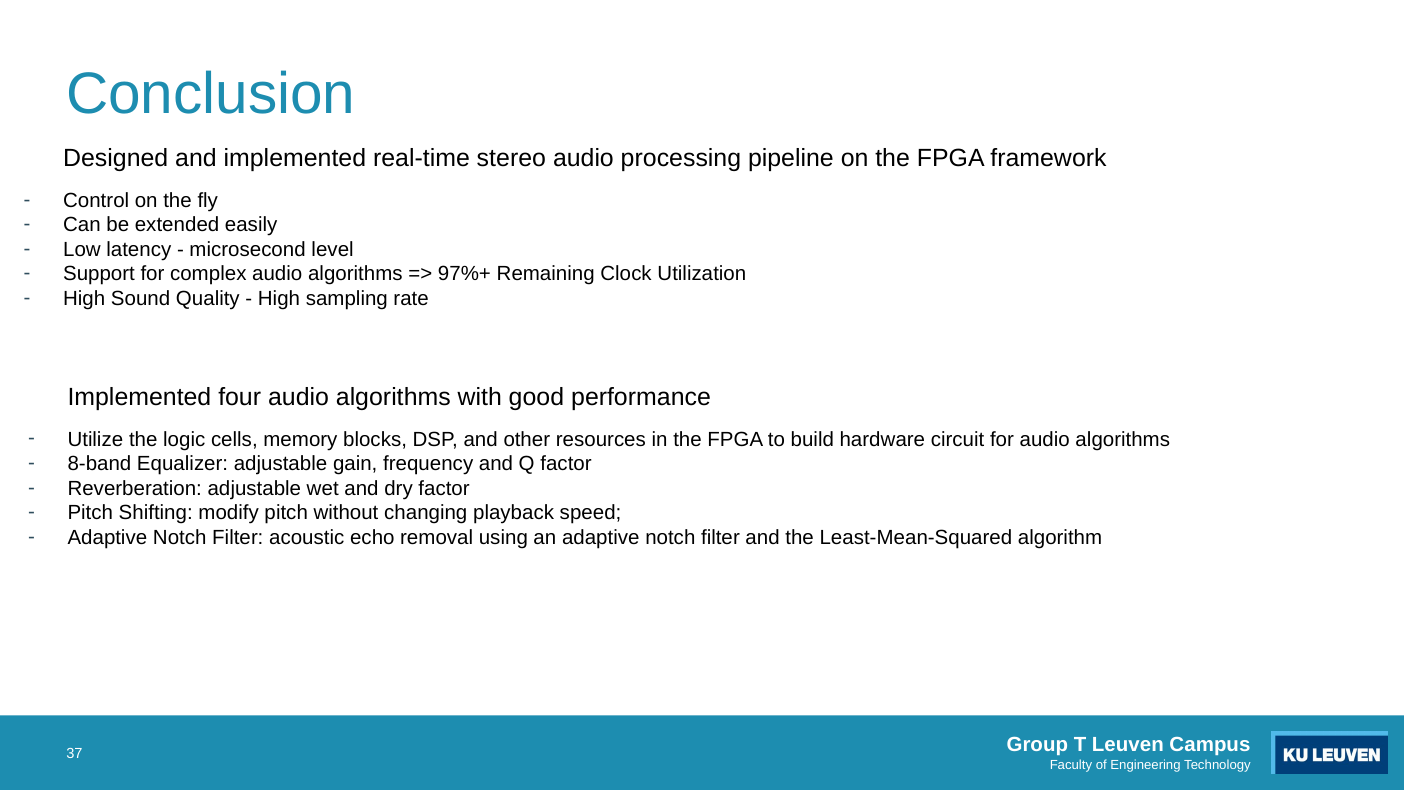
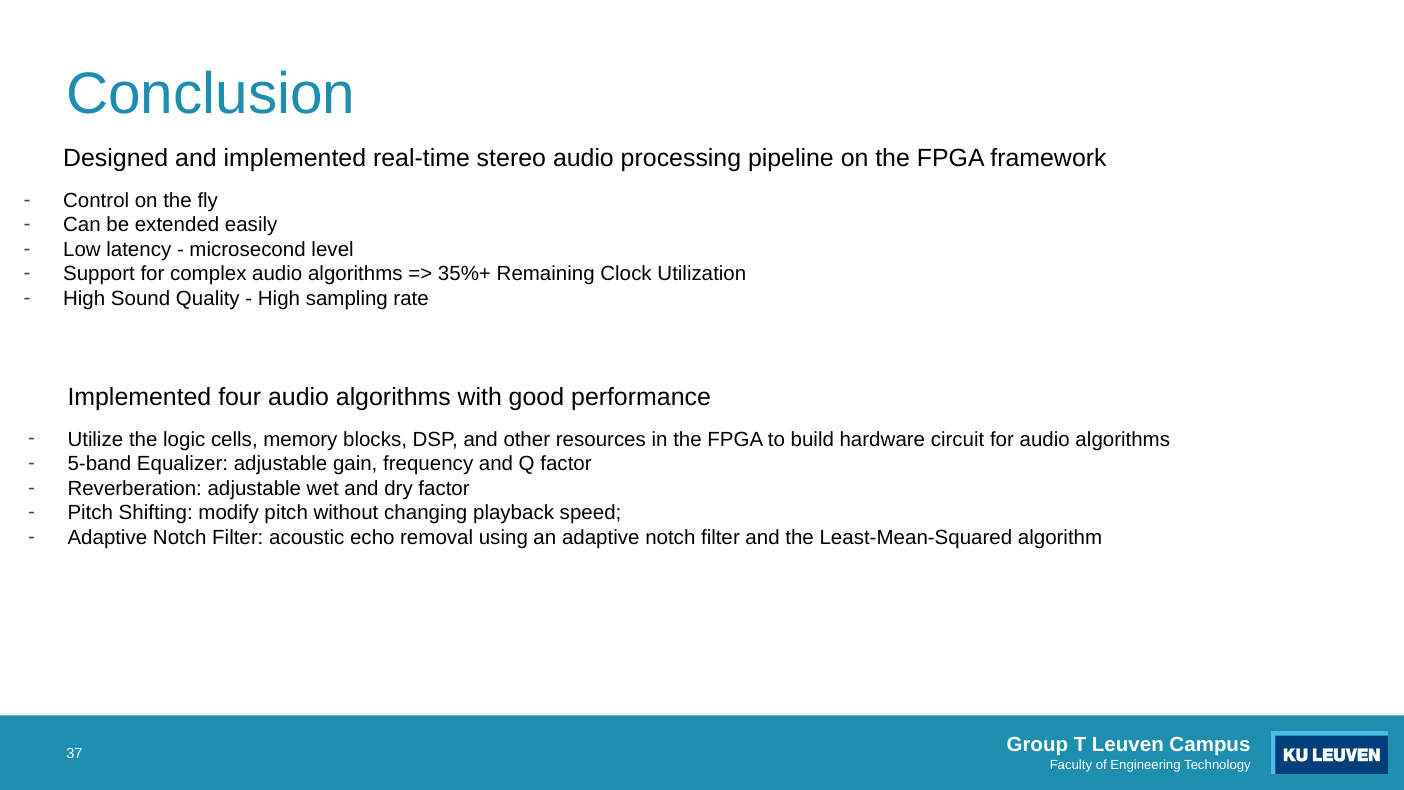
97%+: 97%+ -> 35%+ (464, 274)
8-band: 8-band -> 5-band (99, 464)
